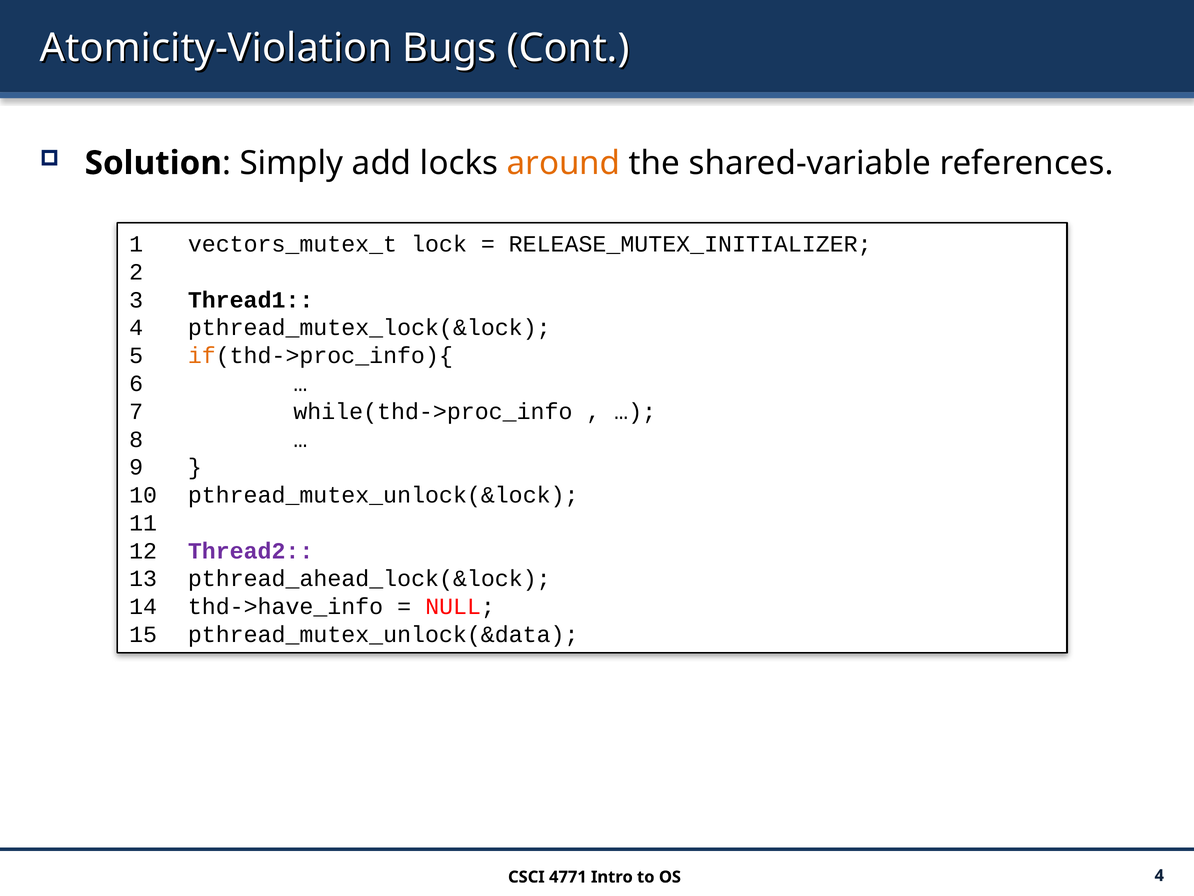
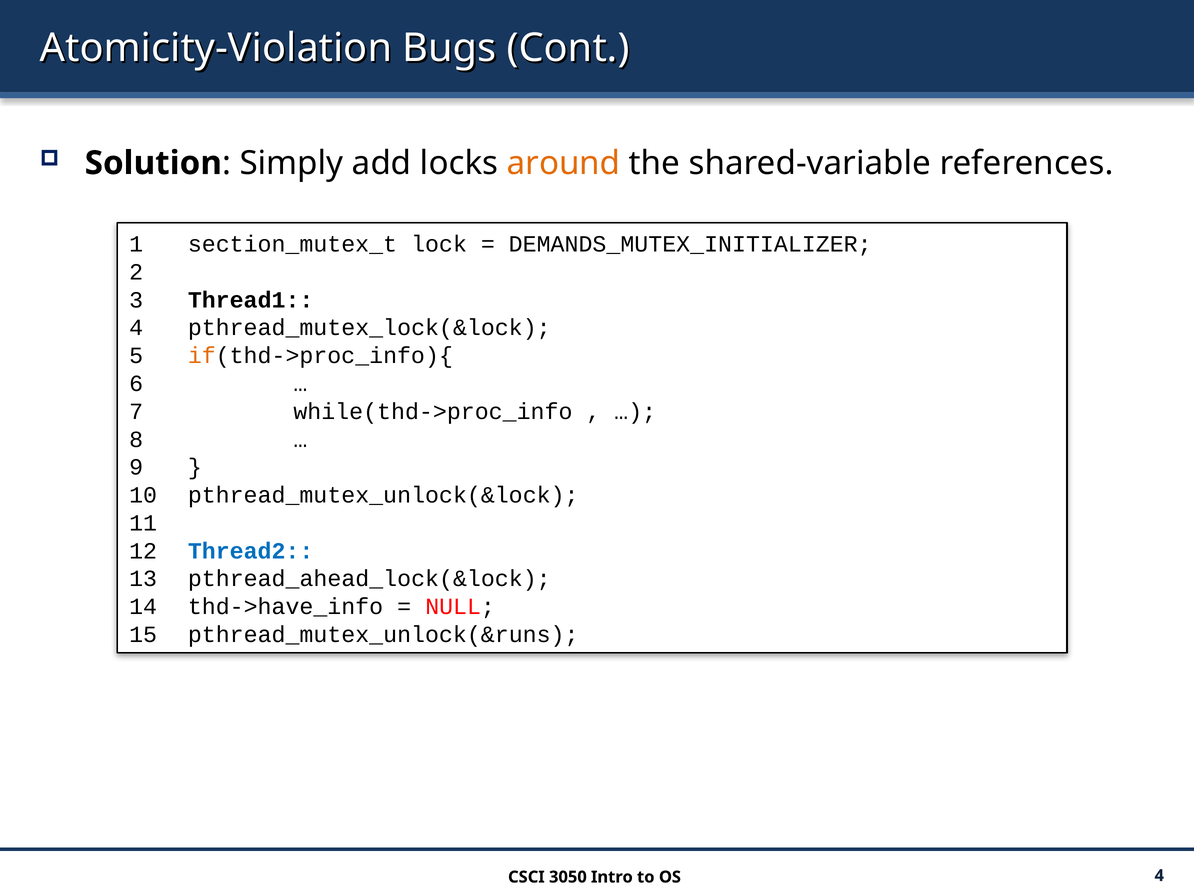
vectors_mutex_t: vectors_mutex_t -> section_mutex_t (292, 244)
RELEASE_MUTEX_INITIALIZER: RELEASE_MUTEX_INITIALIZER -> DEMANDS_MUTEX_INITIALIZER (690, 244)
Thread2 colour: purple -> blue (251, 551)
pthread_mutex_unlock(&data: pthread_mutex_unlock(&data -> pthread_mutex_unlock(&runs (383, 634)
4771: 4771 -> 3050 (568, 877)
